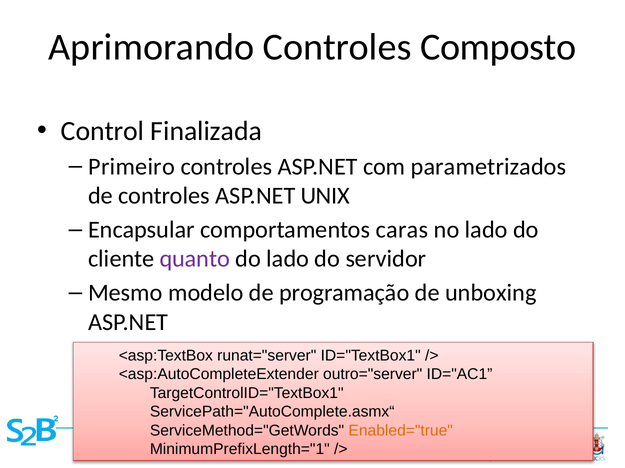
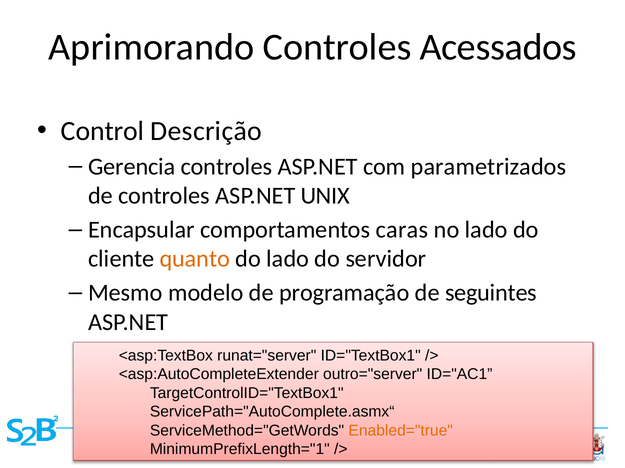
Composto: Composto -> Acessados (498, 47)
Finalizada: Finalizada -> Descrição (206, 131)
Primeiro: Primeiro -> Gerencia (132, 167)
quanto colour: purple -> orange (195, 259)
unboxing: unboxing -> seguintes (491, 293)
